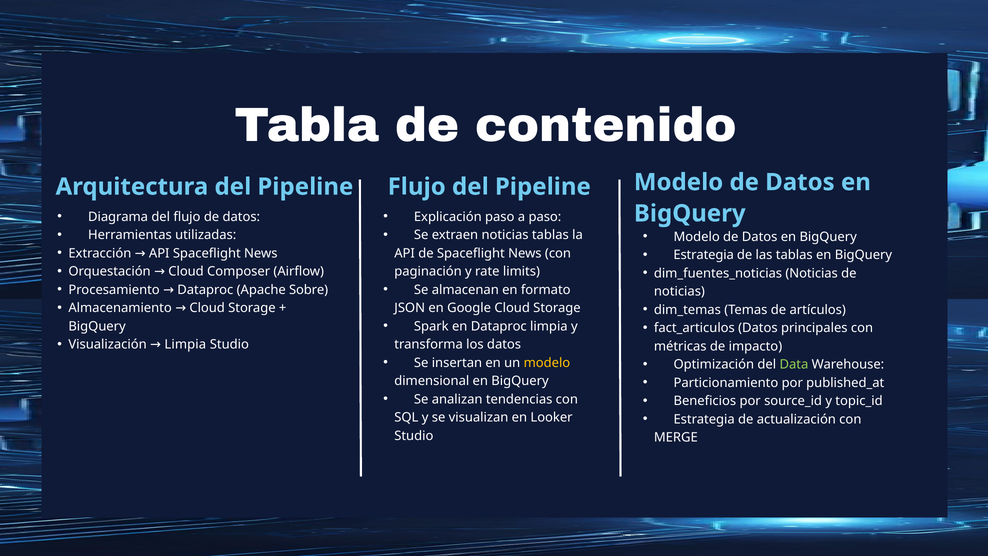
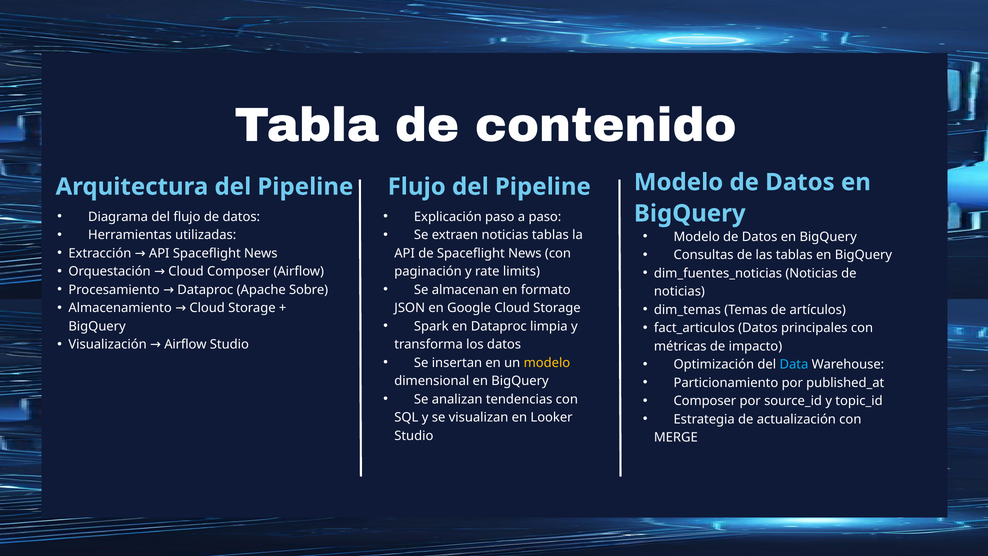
Estrategia: Estrategia -> Consultas (704, 255)
Visualización Limpia: Limpia -> Airflow (185, 344)
Data colour: light green -> light blue (794, 364)
Beneficios: Beneficios -> Composer (705, 401)
